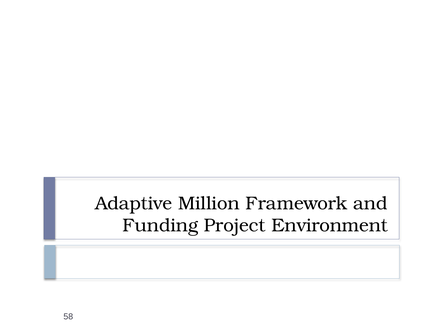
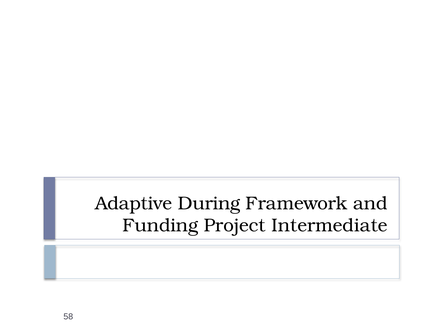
Million: Million -> During (209, 203)
Environment: Environment -> Intermediate (329, 226)
